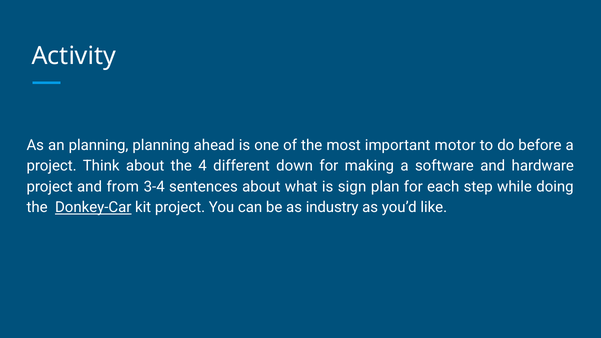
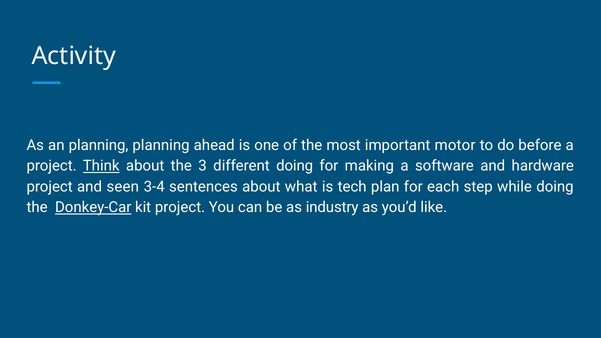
Think underline: none -> present (101, 166)
4: 4 -> 3 (203, 166)
different down: down -> doing (295, 166)
from: from -> seen (123, 187)
sign: sign -> tech (352, 187)
